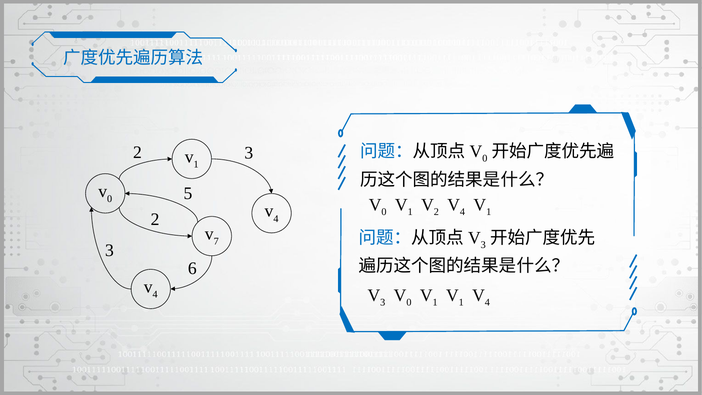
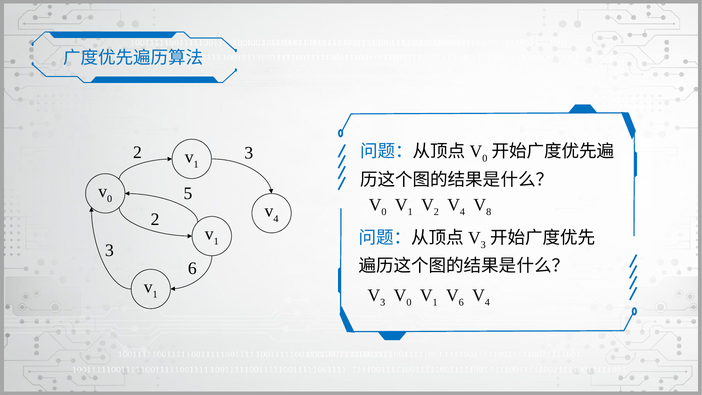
1: 1 -> 8 (489, 212)
7: 7 -> 1 (216, 242)
4: 4 -> 1 (155, 294)
1: 1 -> 6 (461, 302)
